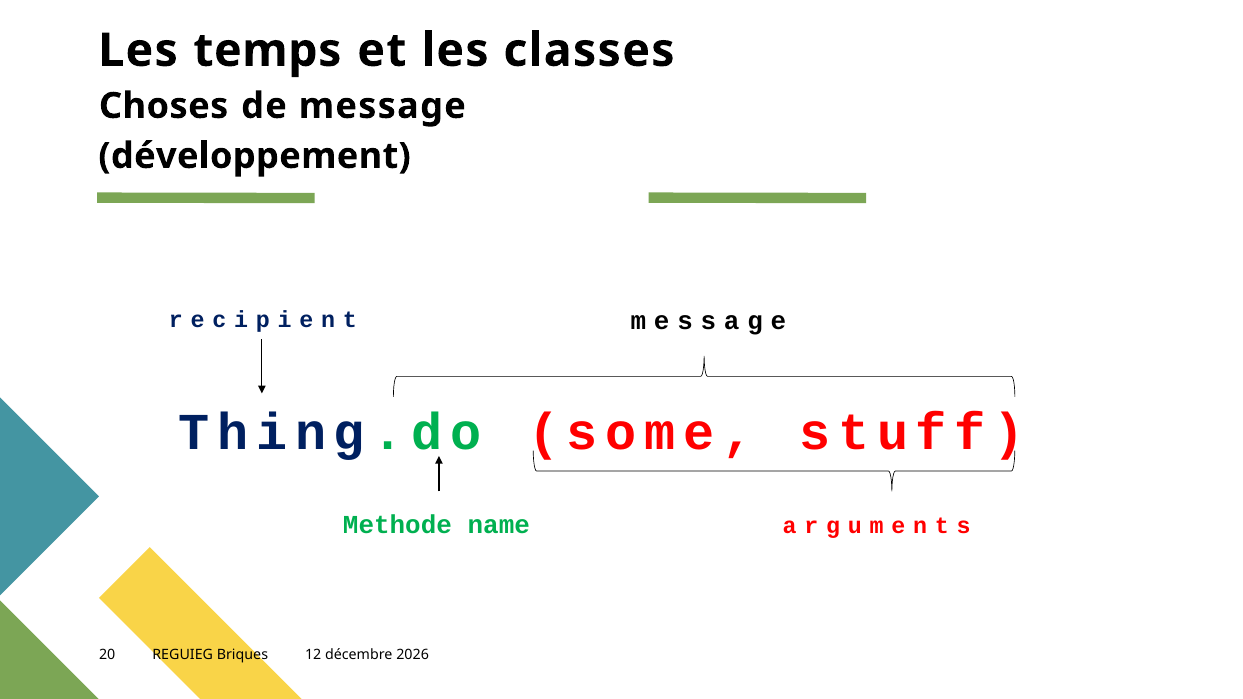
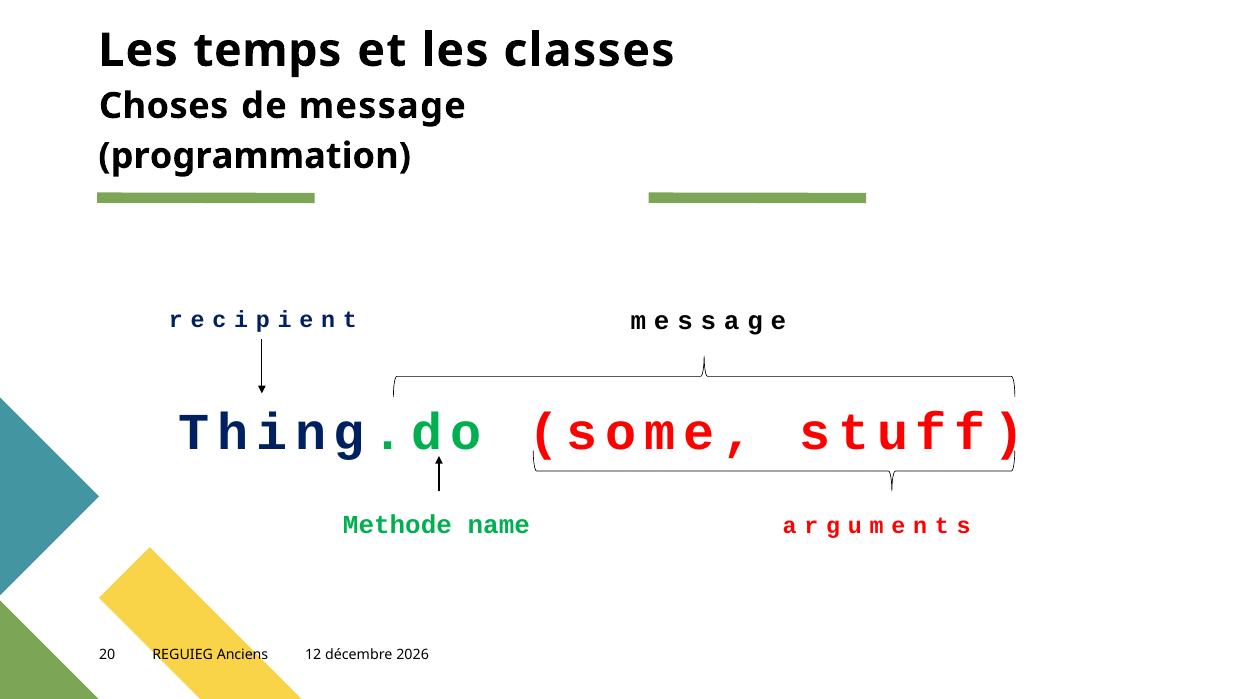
développement: développement -> programmation (255, 156)
Briques: Briques -> Anciens (242, 655)
